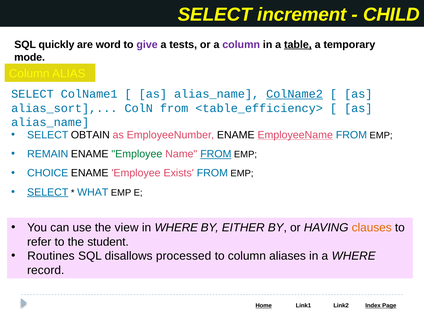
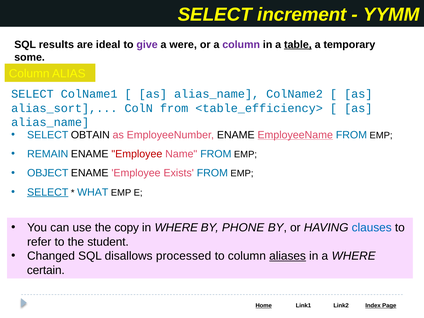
CHILD: CHILD -> YYMM (391, 15)
quickly: quickly -> results (56, 45)
word: word -> ideal (108, 45)
tests: tests -> were (183, 45)
mode: mode -> some (30, 57)
ColName2 underline: present -> none (295, 94)
Employee colour: green -> red (137, 154)
FROM underline: present -> none (216, 154)
CHOICE: CHOICE -> OBJECT (48, 173)
view: view -> copy (127, 228)
EITHER: EITHER -> PHONE (243, 228)
clauses colour: orange -> blue (372, 228)
Routines: Routines -> Changed (51, 256)
aliases underline: none -> present (288, 256)
record: record -> certain (46, 270)
